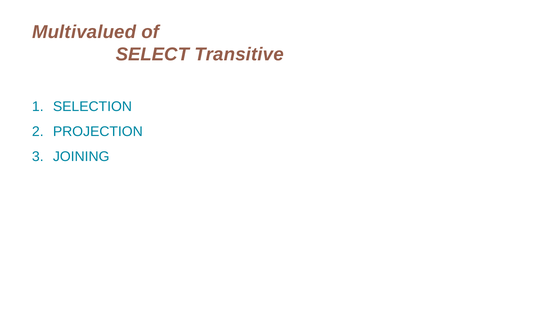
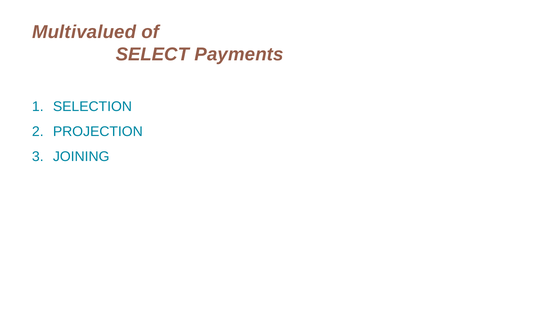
Transitive: Transitive -> Payments (239, 54)
